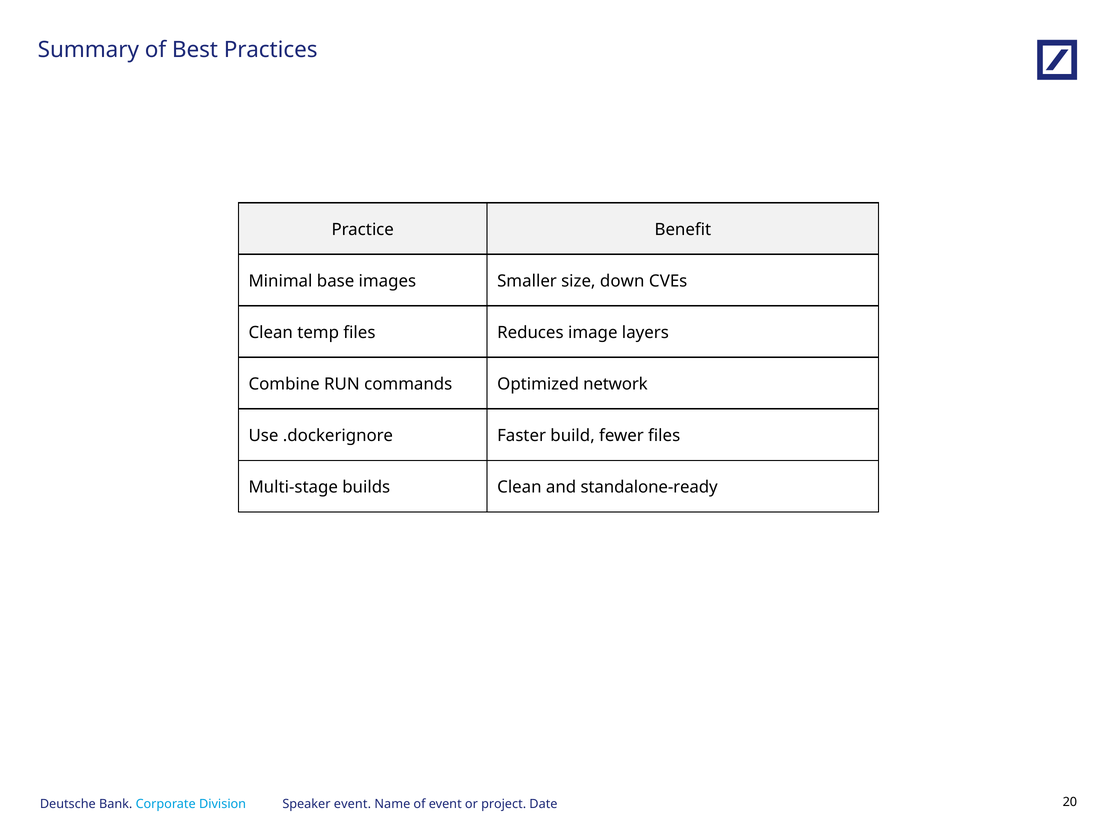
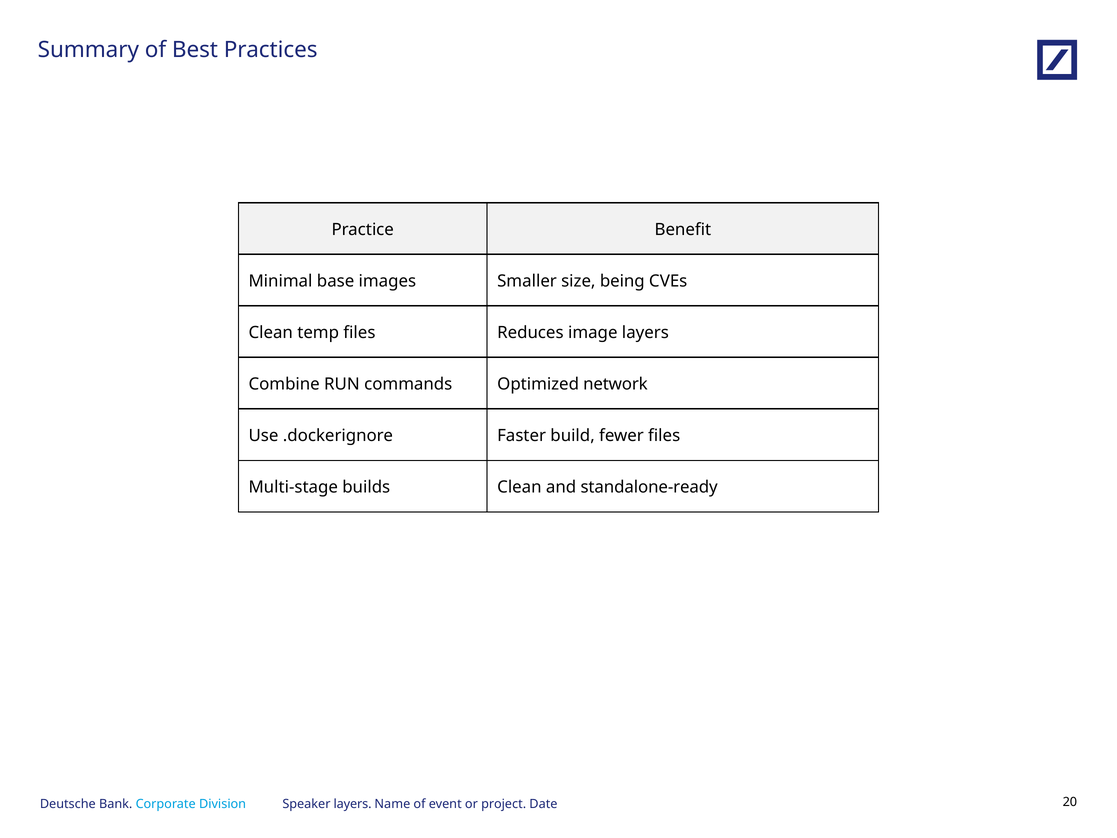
down: down -> being (622, 281)
Speaker event: event -> layers (353, 804)
